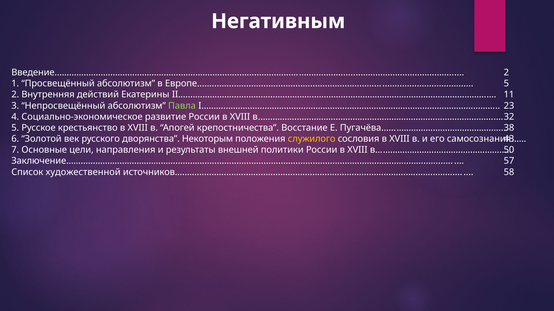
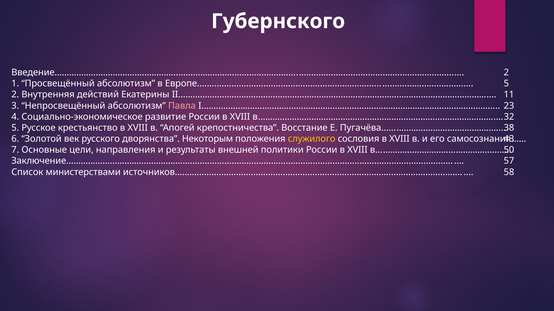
Негативным: Негативным -> Губернского (278, 21)
Павла colour: light green -> pink (182, 106)
художественной: художественной -> министерствами (83, 172)
